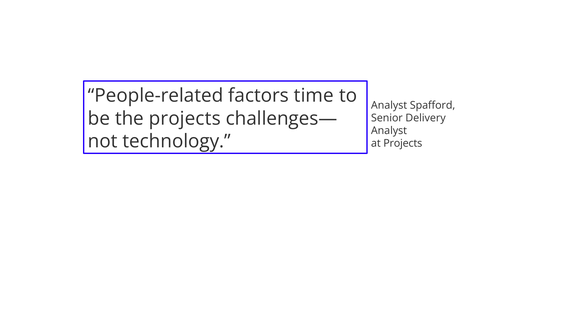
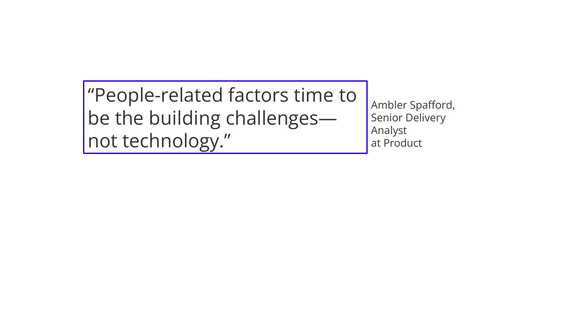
Analyst: Analyst -> Ambler (389, 105)
the projects: projects -> building (185, 118)
at Projects: Projects -> Product (403, 143)
